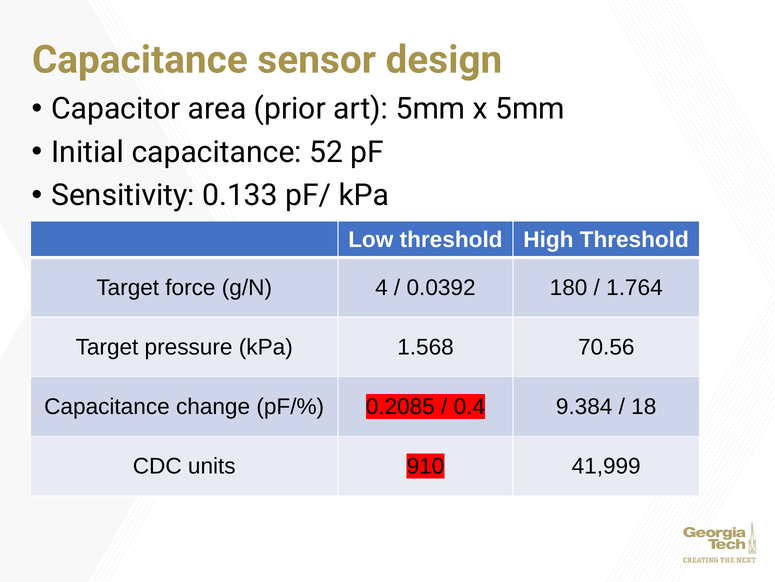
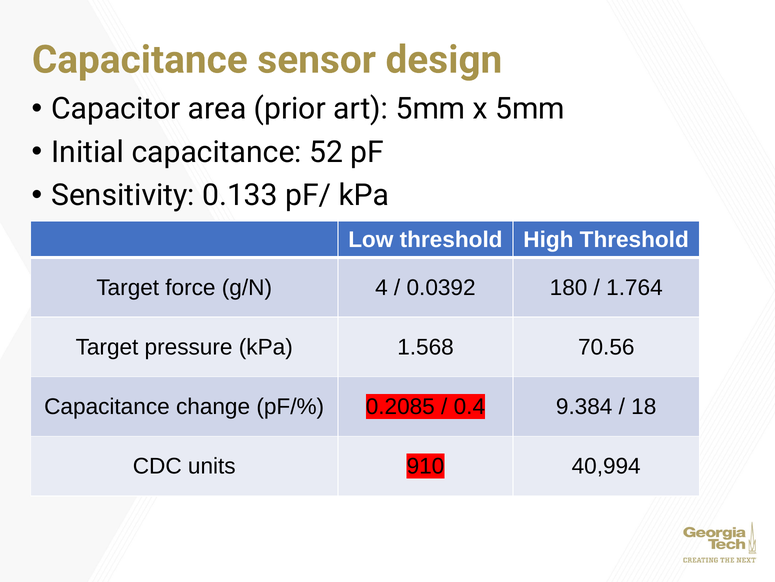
41,999: 41,999 -> 40,994 (606, 466)
